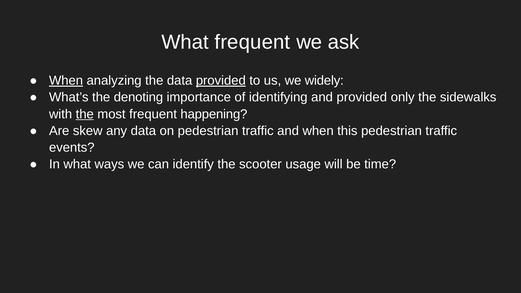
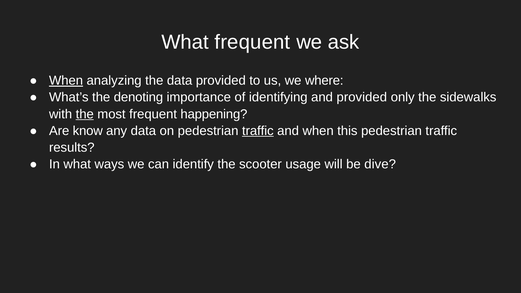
provided underline: present -> none (221, 81)
widely: widely -> where (324, 81)
skew: skew -> know (88, 131)
traffic underline: none -> present (258, 131)
events: events -> results (72, 148)
time: time -> dive (380, 164)
